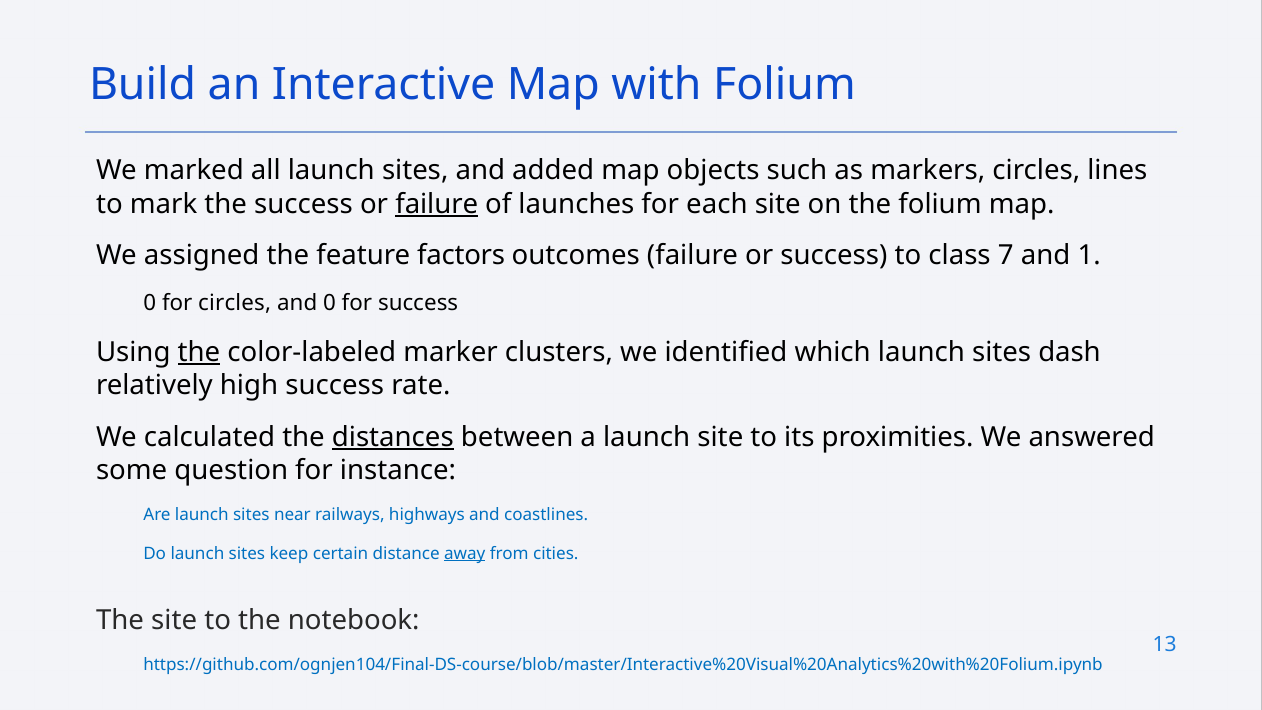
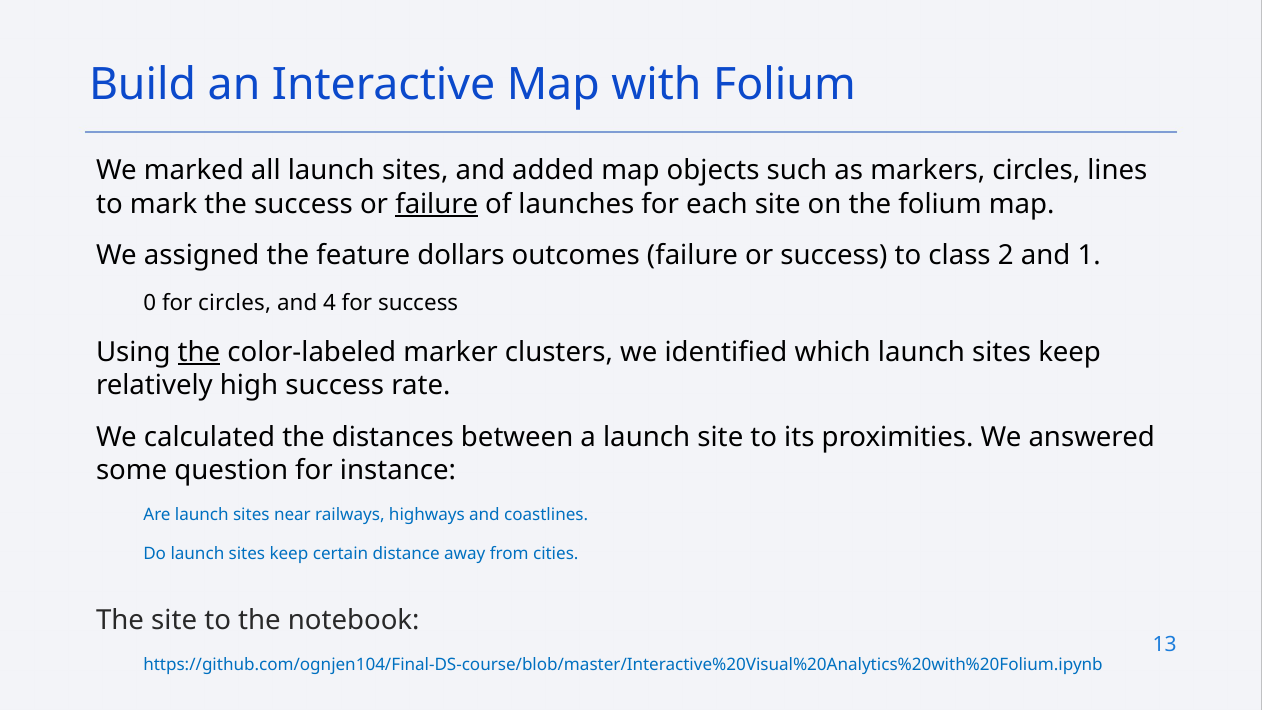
factors: factors -> dollars (461, 255)
7: 7 -> 2 (1006, 255)
and 0: 0 -> 4 (329, 303)
which launch sites dash: dash -> keep (1070, 352)
distances underline: present -> none (393, 437)
away underline: present -> none (465, 553)
